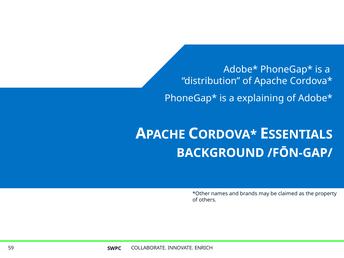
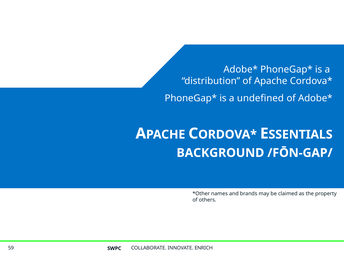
explaining: explaining -> undefined (260, 98)
